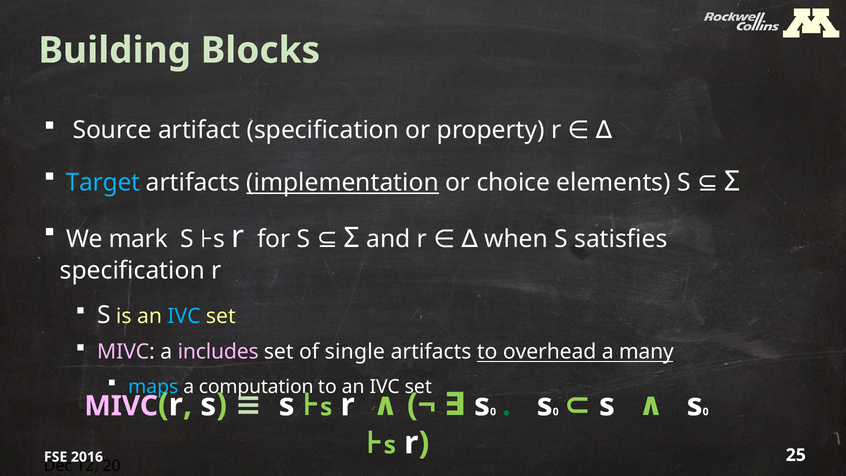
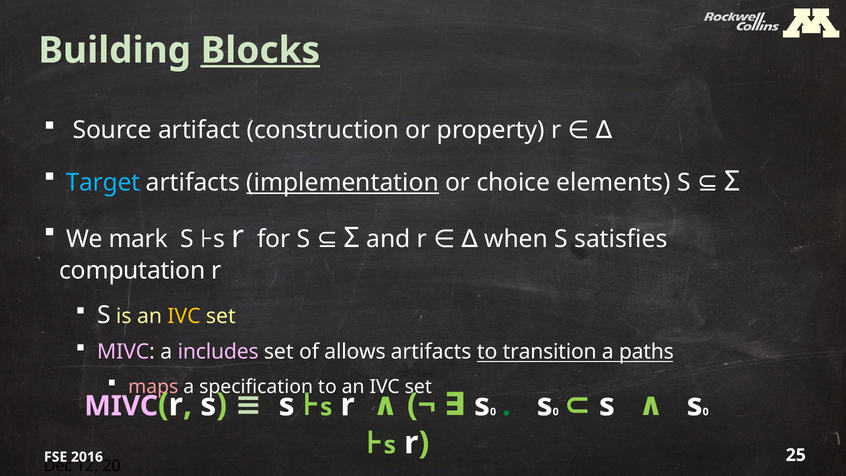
Blocks underline: none -> present (260, 50)
artifact specification: specification -> construction (323, 130)
specification: specification -> computation (132, 270)
IVC colour: light blue -> yellow (184, 316)
single: single -> allows (355, 352)
overhead: overhead -> transition (550, 352)
many: many -> paths (646, 352)
maps colour: light blue -> pink (153, 387)
computation: computation -> specification (256, 387)
